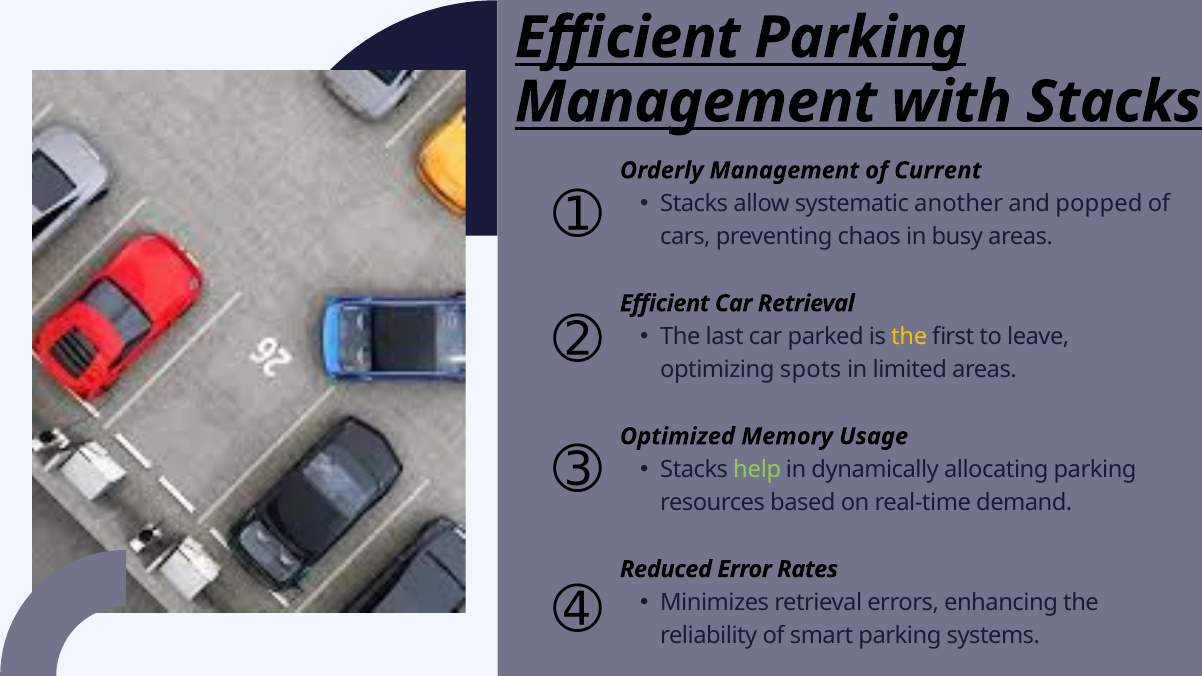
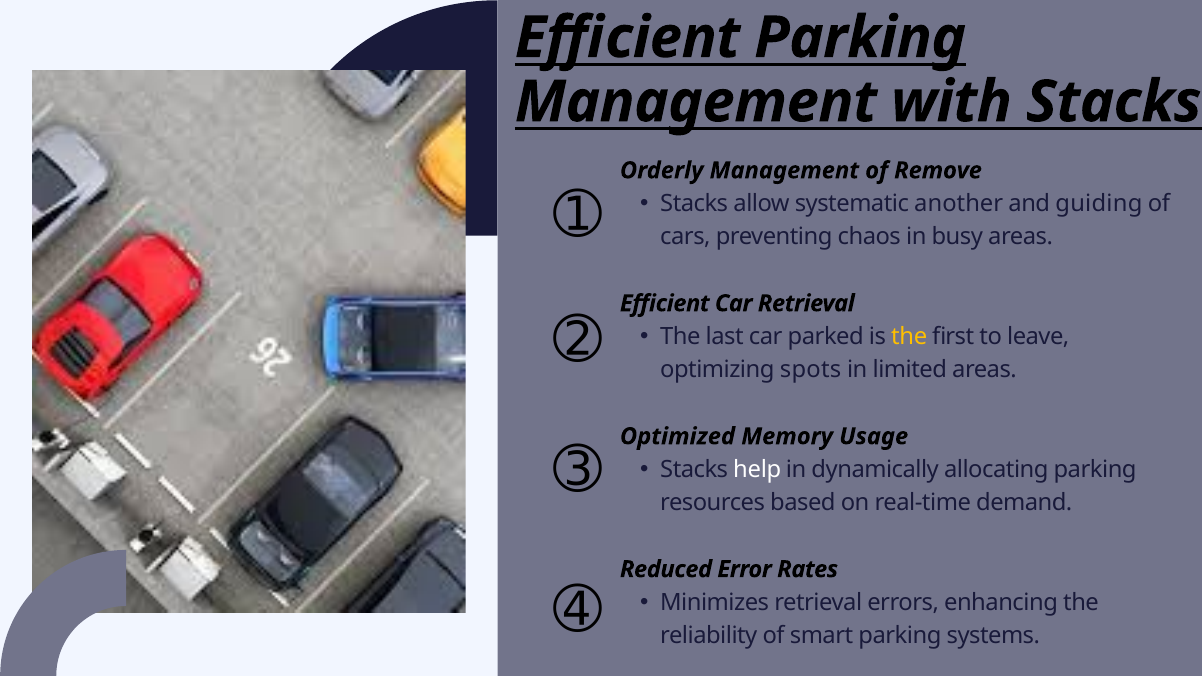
Current: Current -> Remove (938, 171)
popped: popped -> guiding (1099, 204)
help colour: light green -> white (757, 470)
